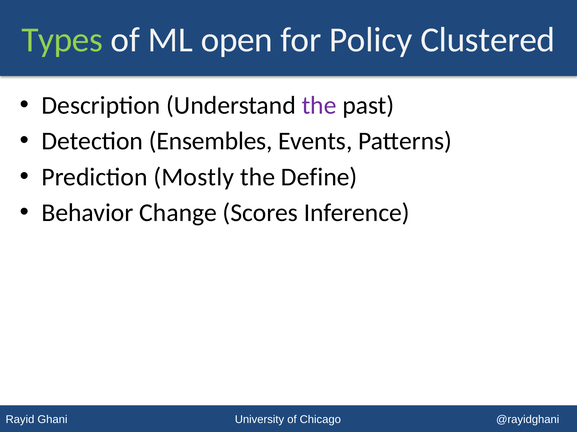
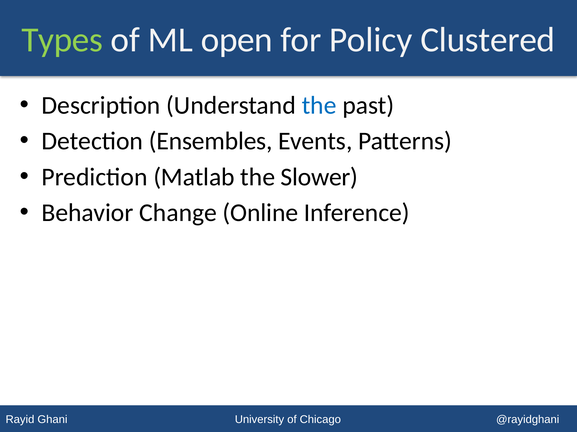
the colour: purple -> blue (319, 106)
Mostly: Mostly -> Matlab (194, 177)
Define: Define -> Slower (319, 177)
Scores: Scores -> Online (260, 213)
